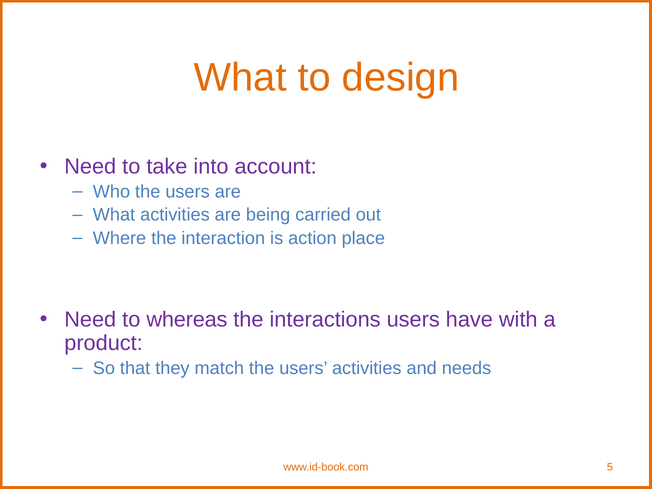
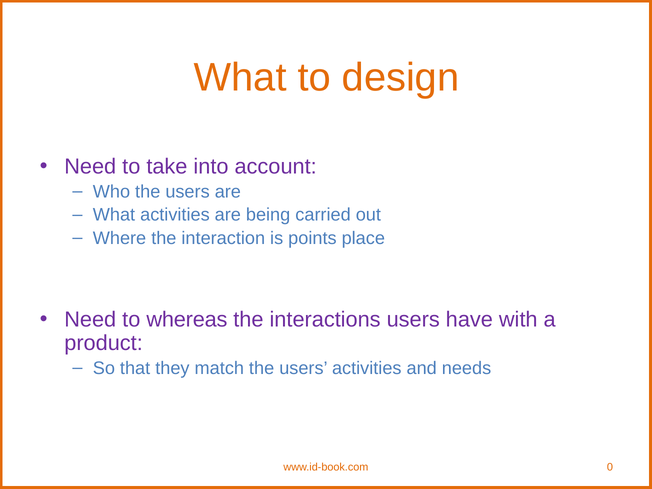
action: action -> points (312, 238)
5: 5 -> 0 (610, 467)
